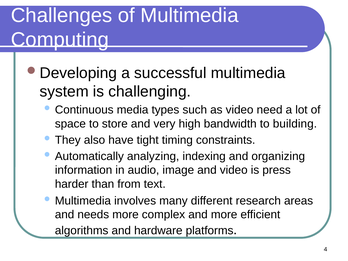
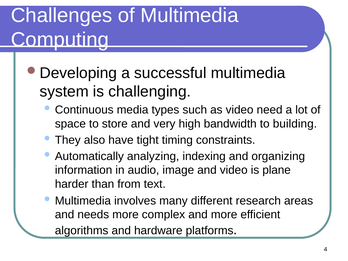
press: press -> plane (277, 170)
